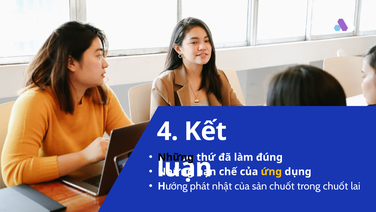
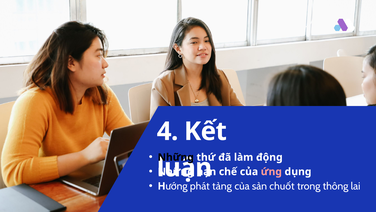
đúng: đúng -> động (269, 157)
ứng colour: yellow -> pink (271, 171)
nhật: nhật -> tảng (222, 186)
trong chuốt: chuốt -> thông (336, 186)
